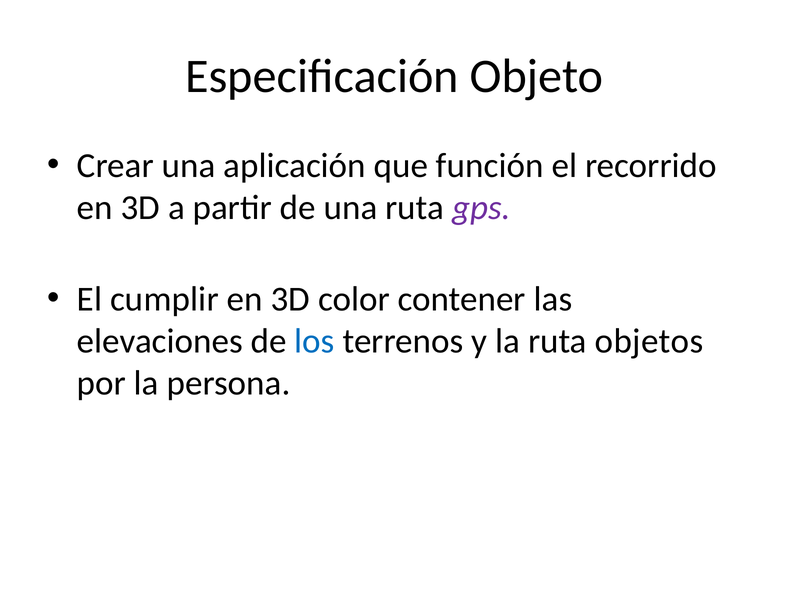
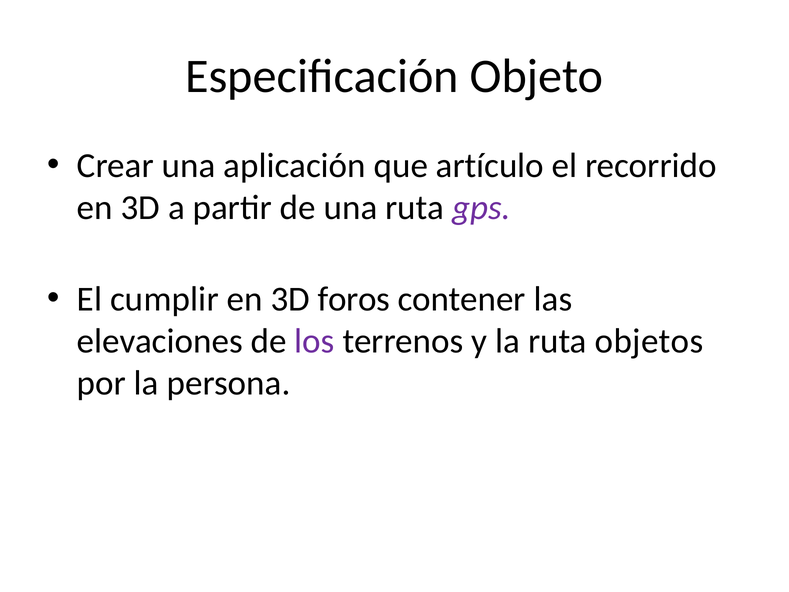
función: función -> artículo (490, 166)
color: color -> foros (354, 299)
los colour: blue -> purple (315, 341)
